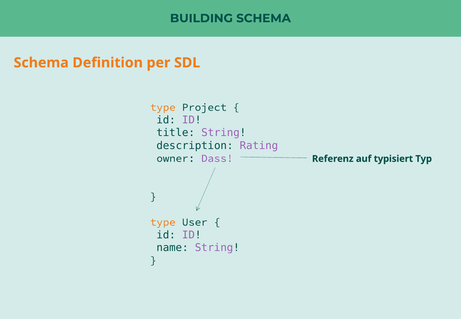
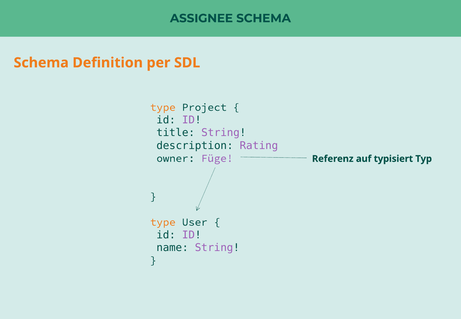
BUILDING: BUILDING -> ASSIGNEE (201, 18)
Dass: Dass -> Füge (217, 158)
